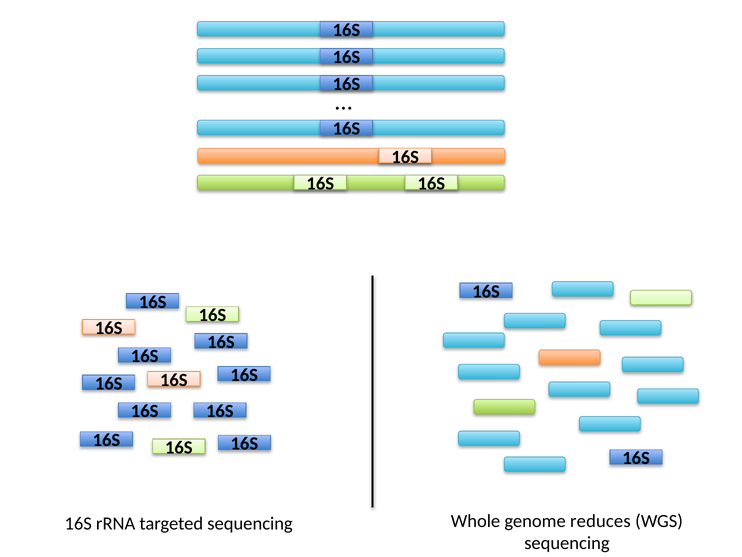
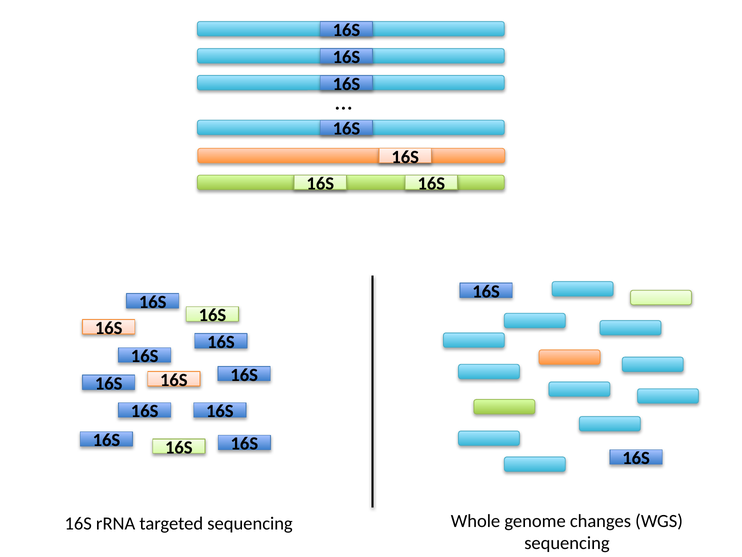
reduces: reduces -> changes (600, 521)
